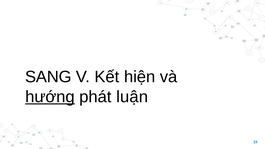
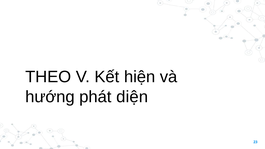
SANG: SANG -> THEO (48, 77)
hướng underline: present -> none (50, 97)
luận: luận -> diện (132, 97)
